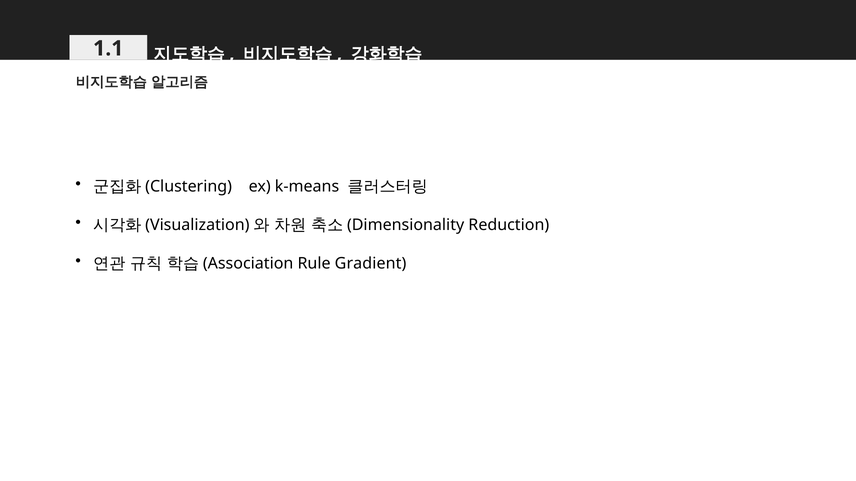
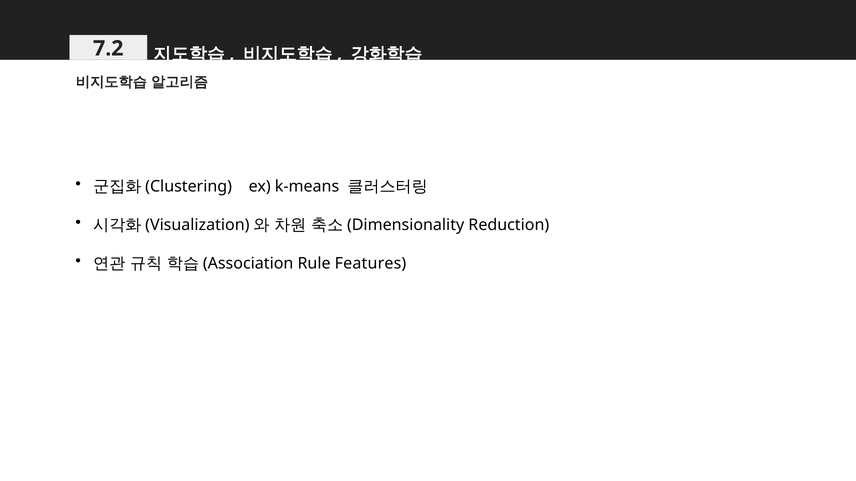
1.1: 1.1 -> 7.2 (108, 48)
Gradient: Gradient -> Features (371, 264)
